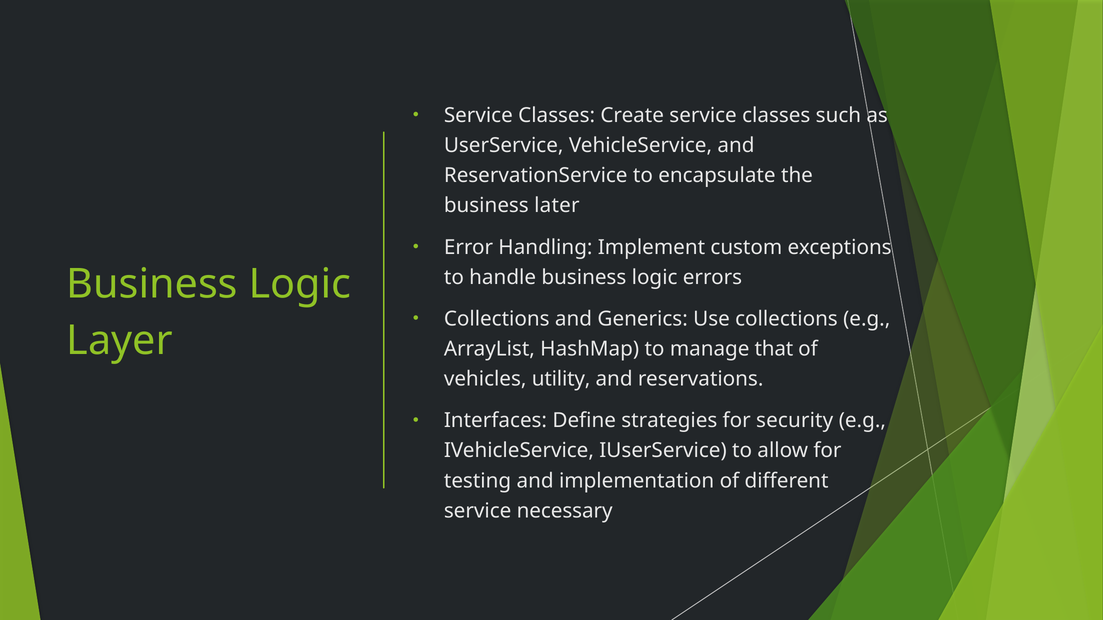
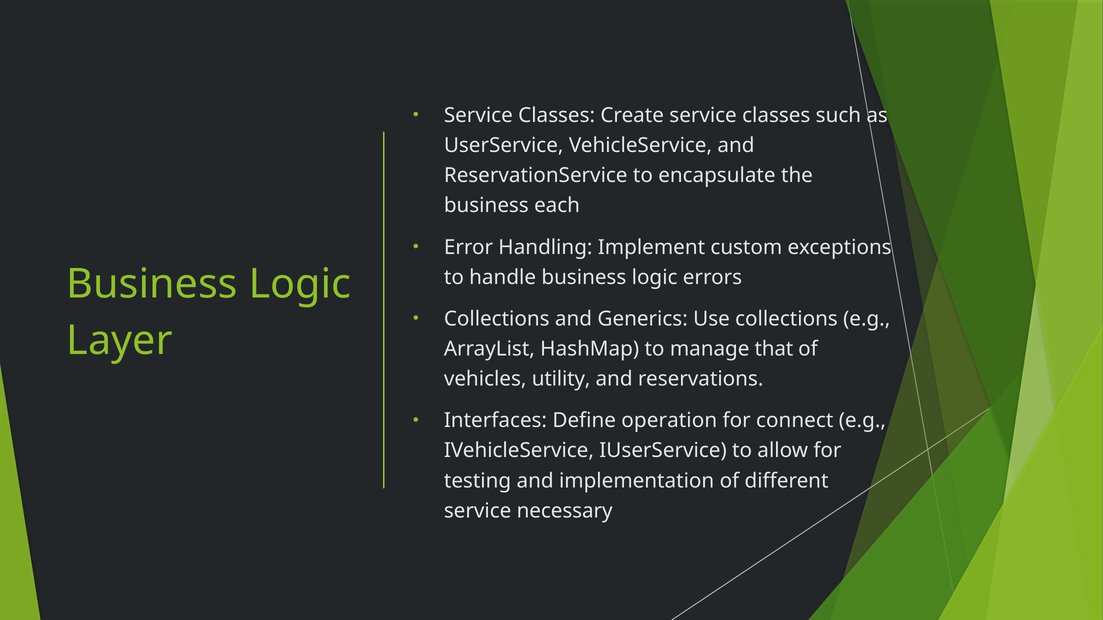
later: later -> each (557, 206)
strategies: strategies -> operation (669, 421)
security: security -> connect (795, 421)
